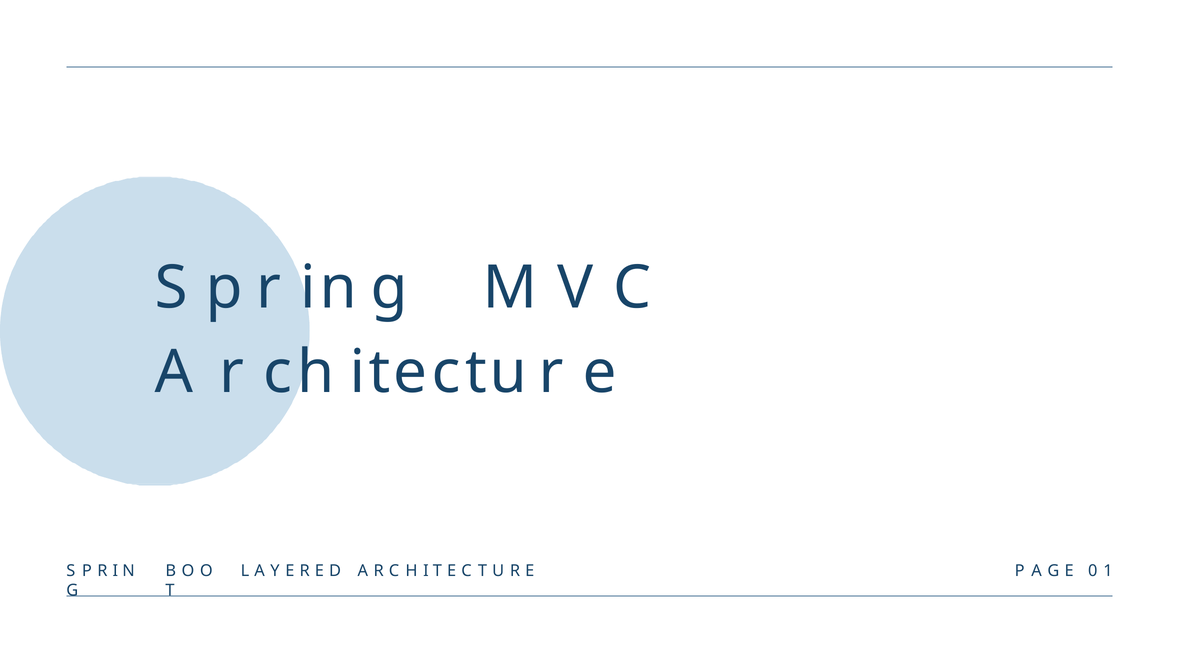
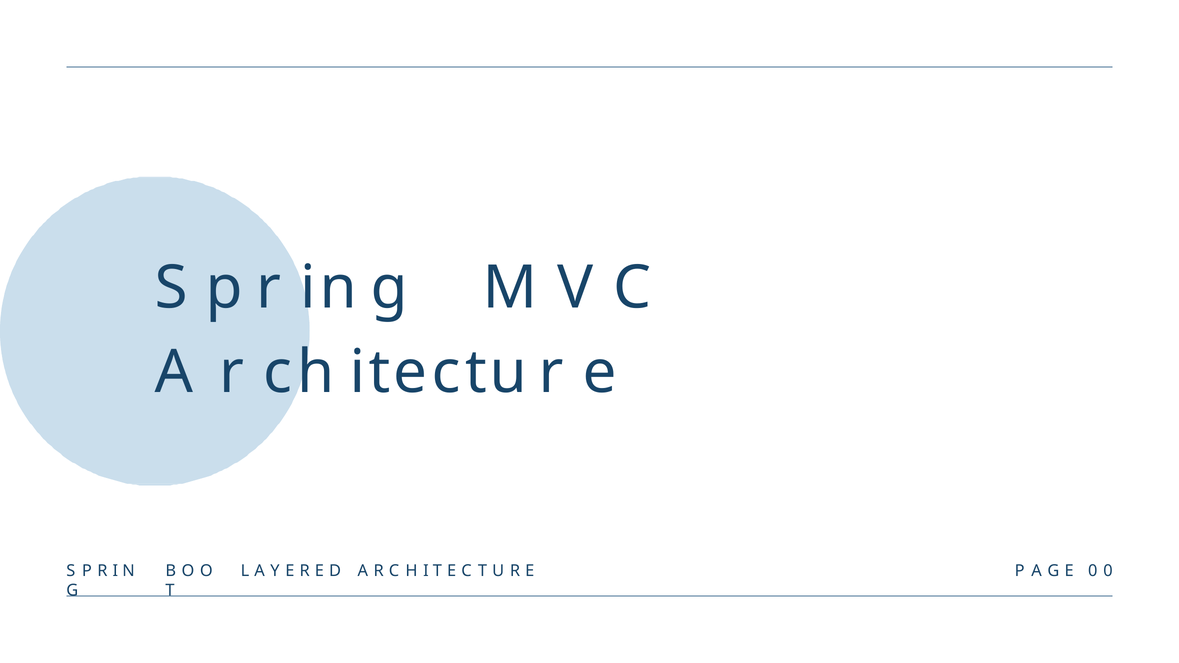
0 1: 1 -> 0 (1108, 571)
